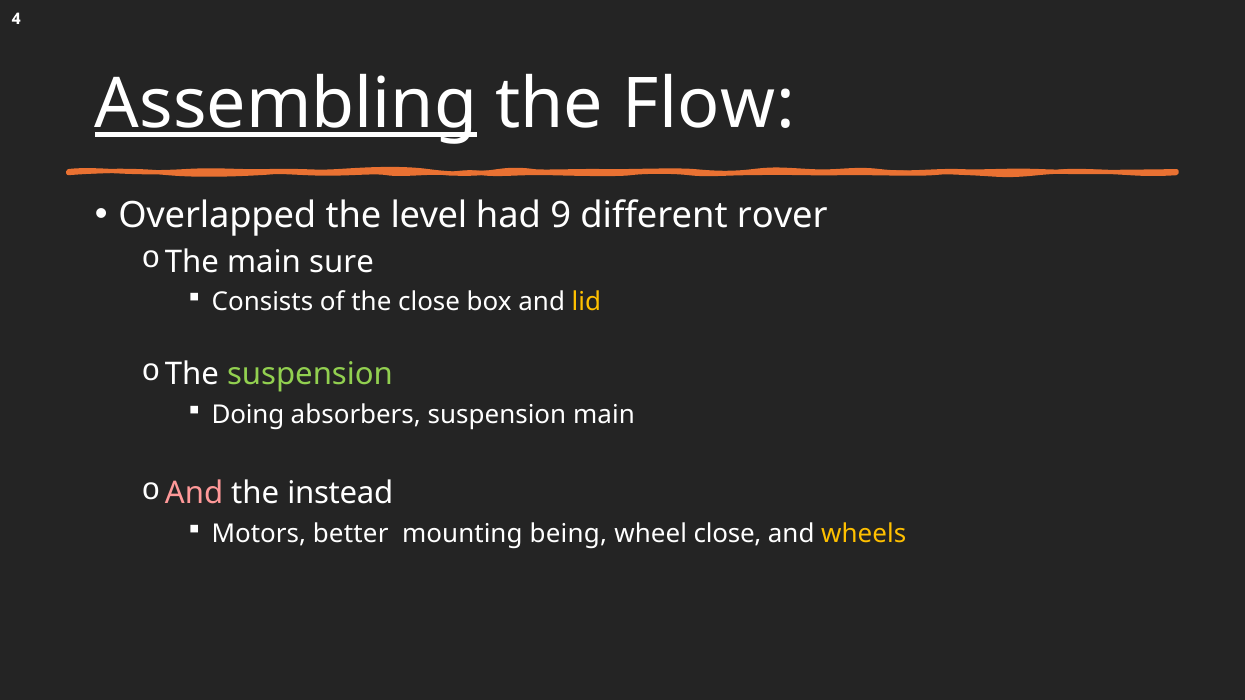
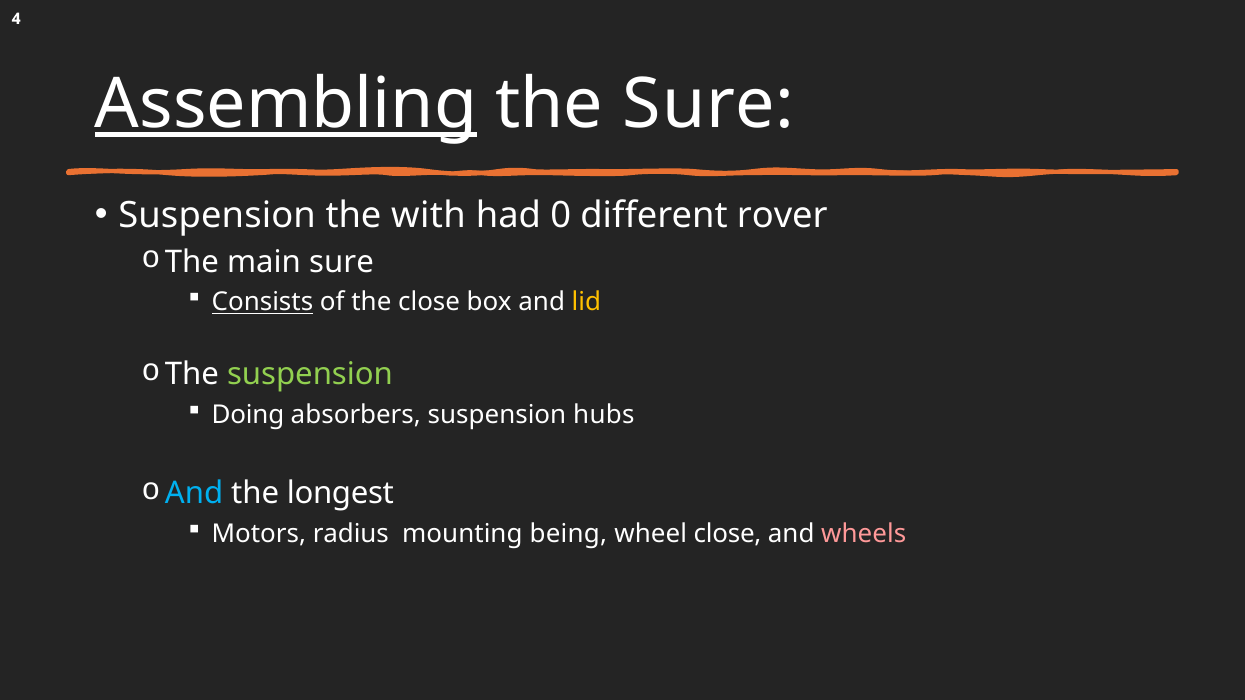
the Flow: Flow -> Sure (709, 105)
Overlapped: Overlapped -> Suspension (217, 215)
level: level -> with (429, 215)
9: 9 -> 0 (561, 215)
Consists underline: none -> present (262, 302)
suspension main: main -> hubs (604, 415)
And colour: pink -> light blue (194, 494)
instead: instead -> longest (340, 494)
better: better -> radius (351, 534)
wheels colour: yellow -> pink (864, 534)
